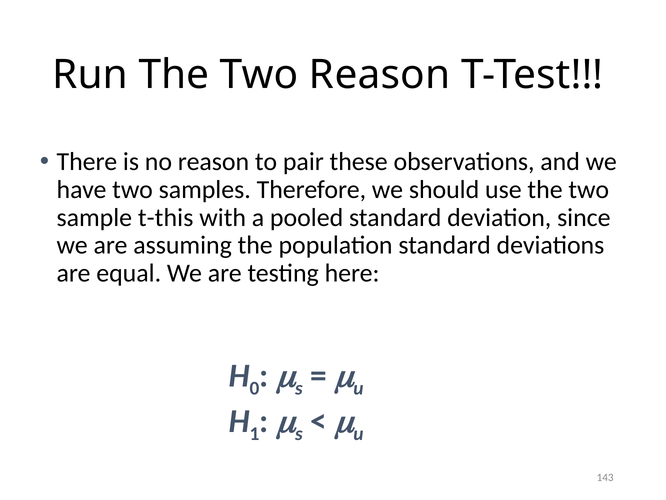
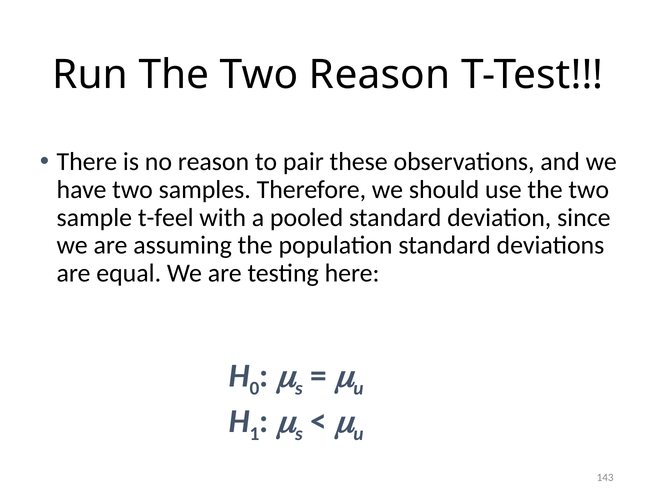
t-this: t-this -> t-feel (166, 217)
